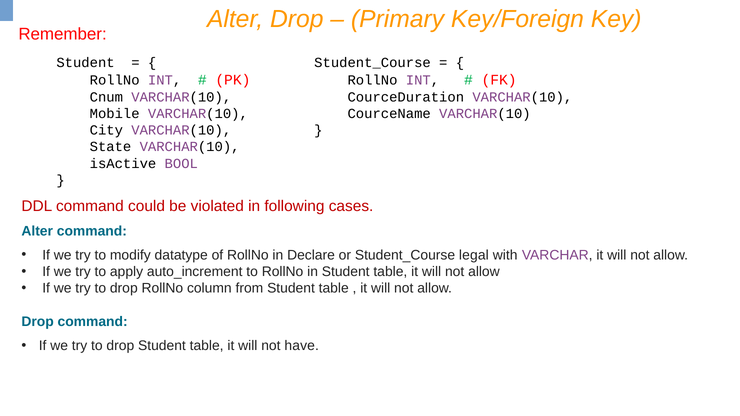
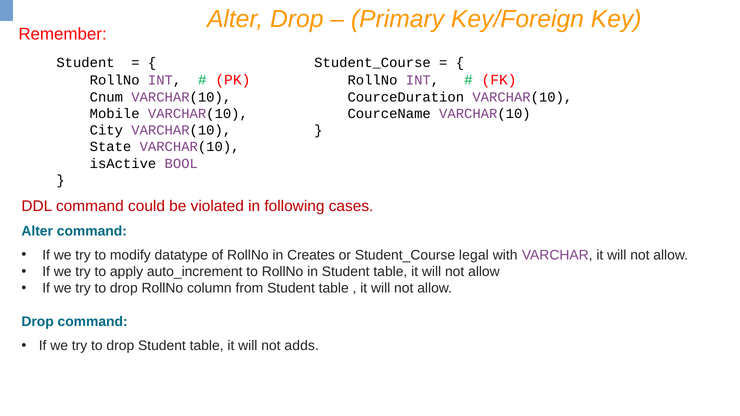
Declare: Declare -> Creates (311, 255)
have: have -> adds (302, 346)
